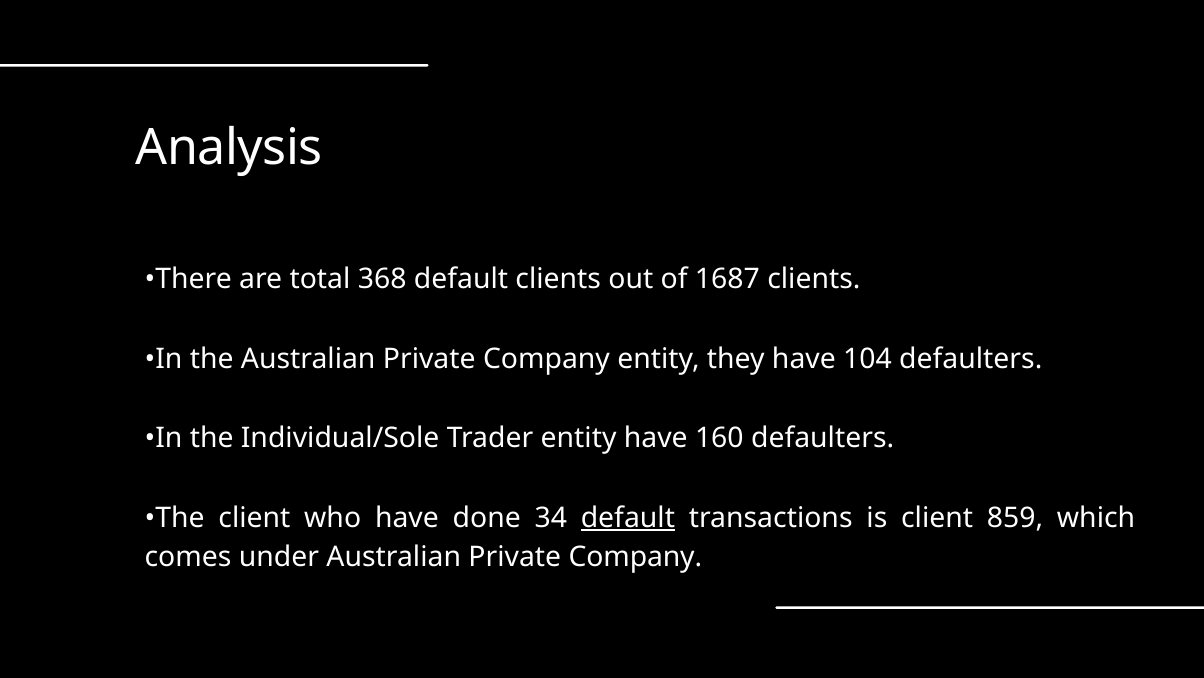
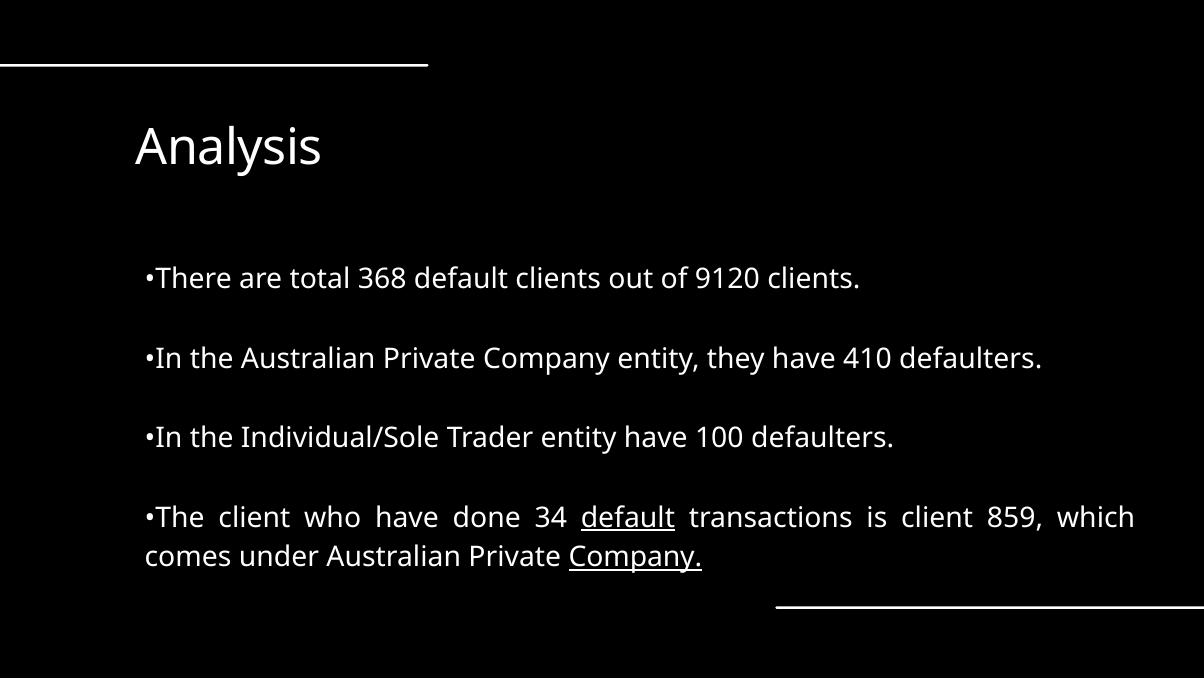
1687: 1687 -> 9120 (727, 279)
104: 104 -> 410 (868, 359)
160: 160 -> 100 (719, 438)
Company underline: none -> present (635, 557)
